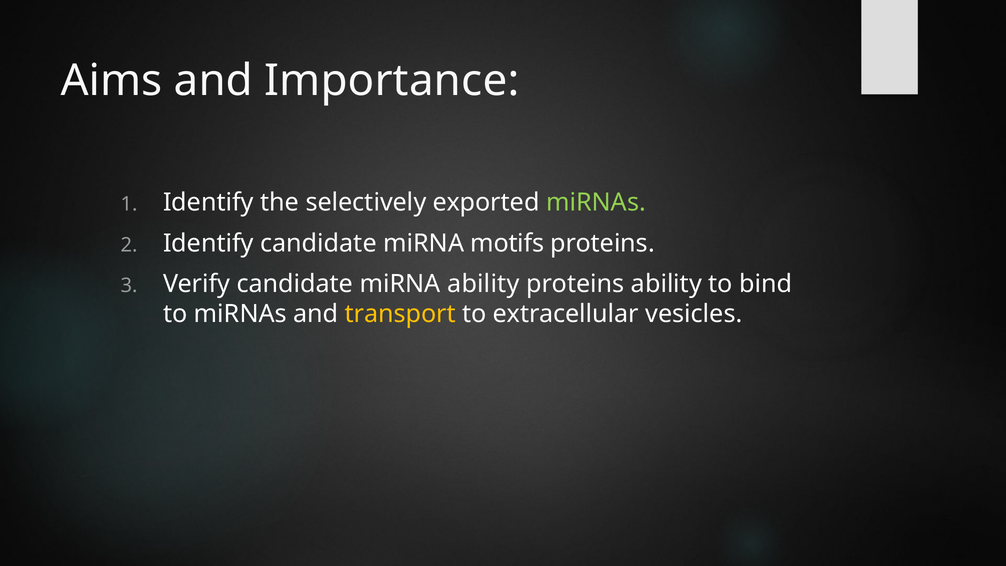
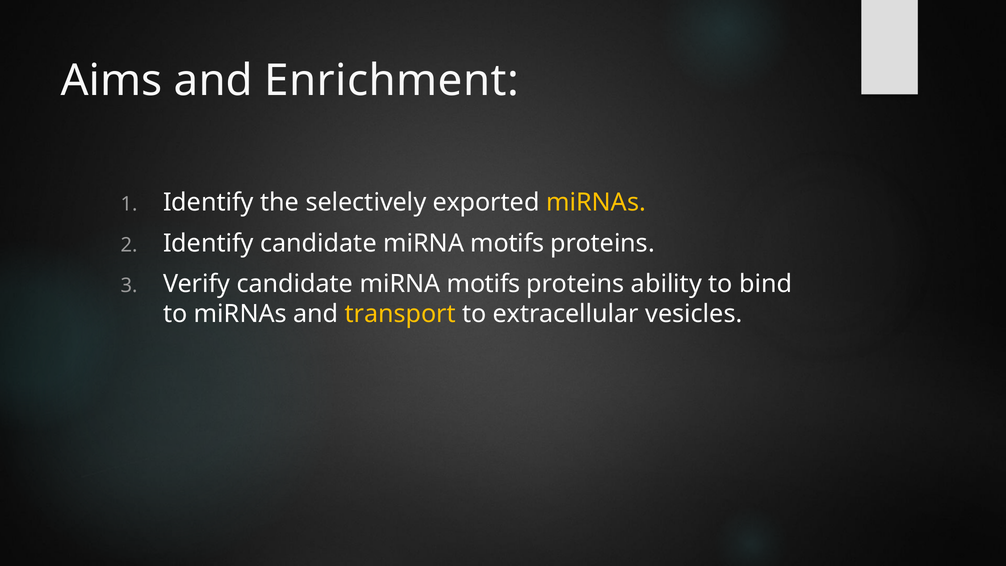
Importance: Importance -> Enrichment (392, 81)
miRNAs colour: light green -> yellow (596, 203)
Verify candidate miRNA ability: ability -> motifs (484, 284)
